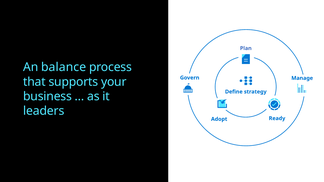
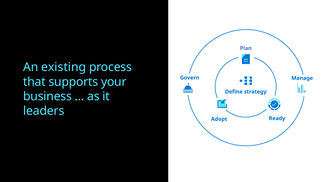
balance: balance -> existing (64, 67)
